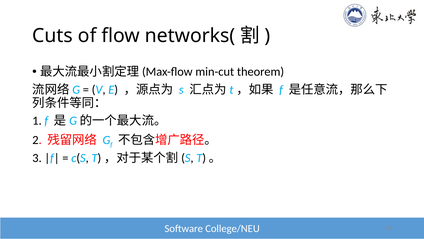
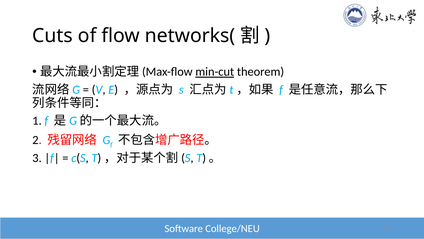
min-cut underline: none -> present (215, 72)
